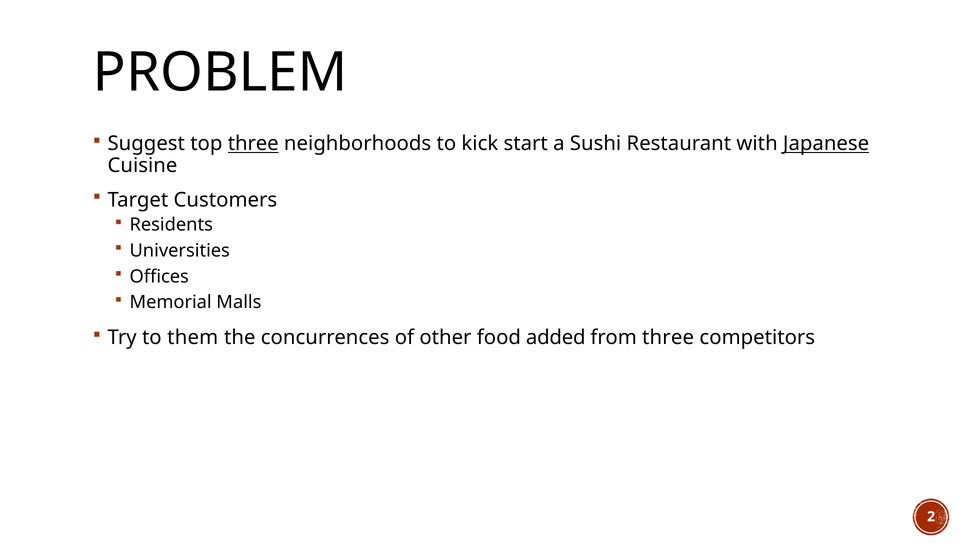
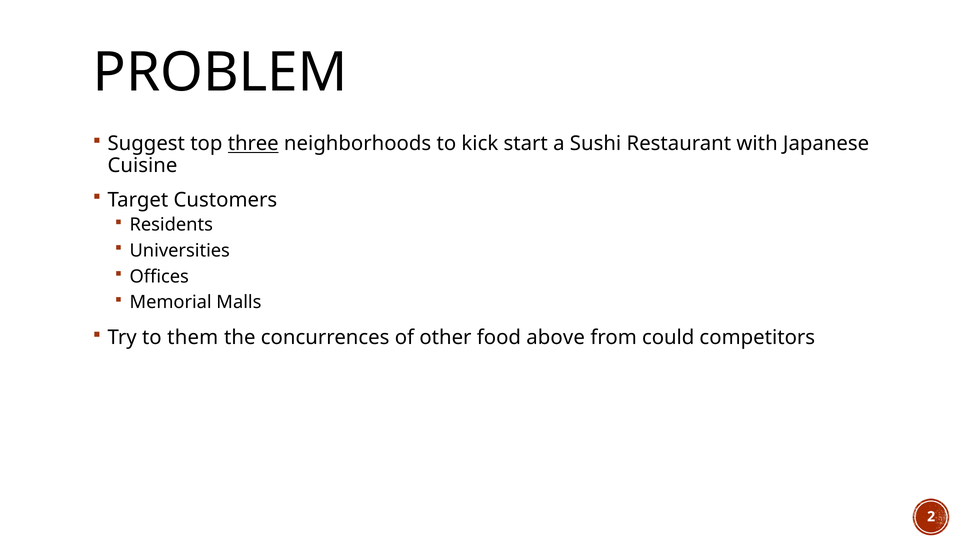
Japanese underline: present -> none (826, 144)
added: added -> above (556, 338)
from three: three -> could (668, 338)
